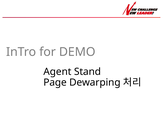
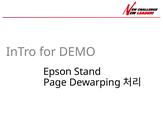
Agent: Agent -> Epson (57, 72)
